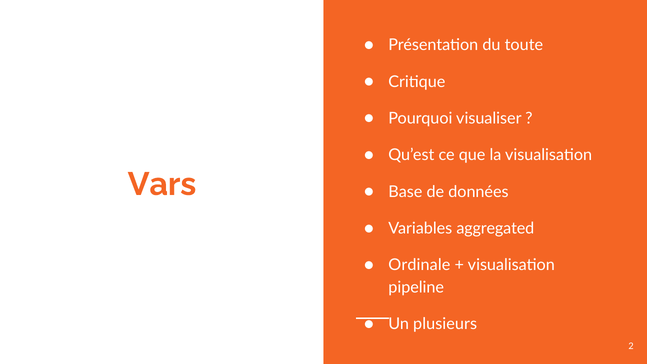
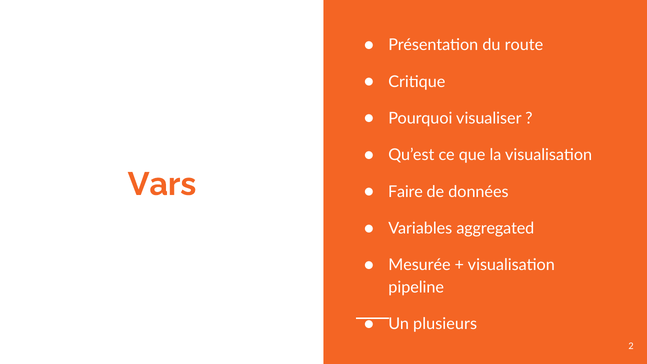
toute: toute -> route (524, 45)
Base: Base -> Faire (405, 192)
Ordinale: Ordinale -> Mesurée (419, 265)
